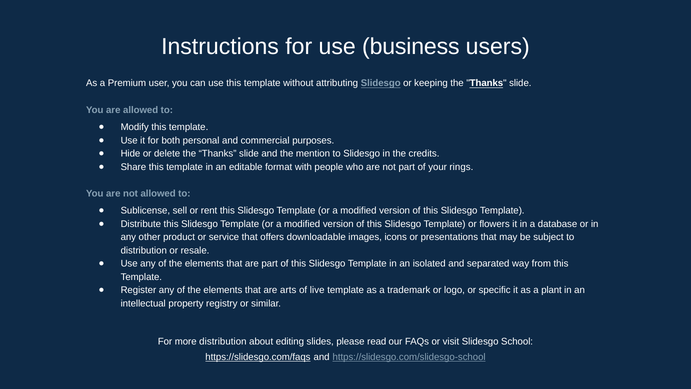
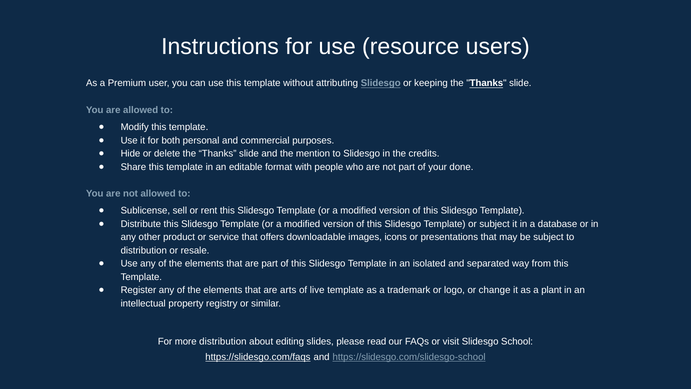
business: business -> resource (411, 47)
rings: rings -> done (461, 167)
or flowers: flowers -> subject (495, 224)
specific: specific -> change (495, 290)
